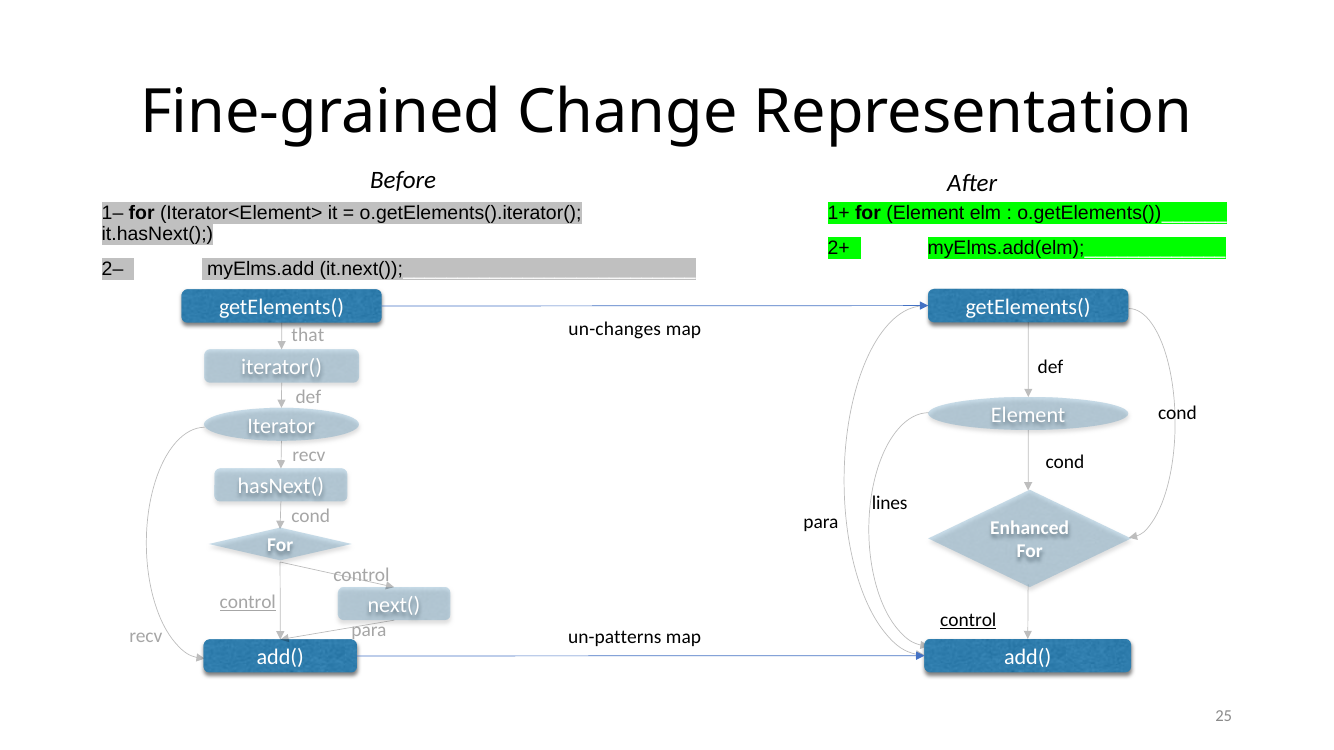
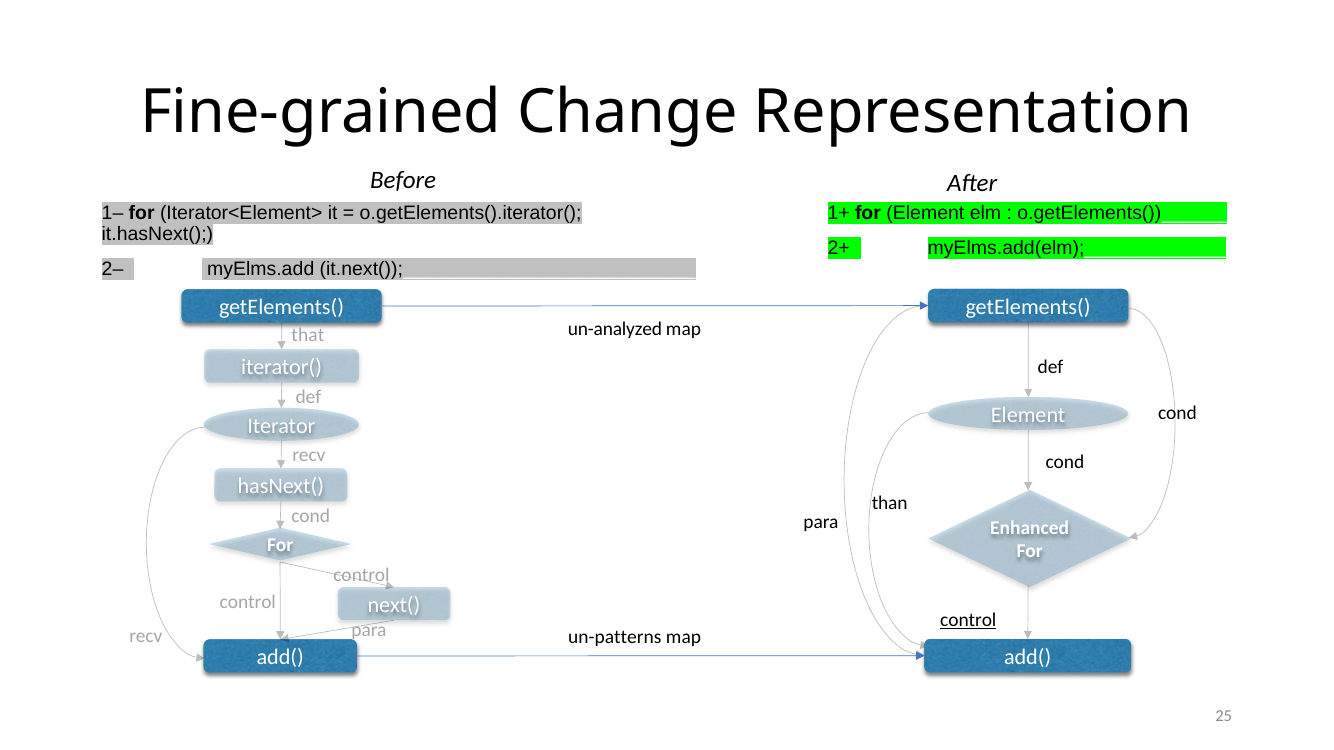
un-changes: un-changes -> un-analyzed (615, 330)
lines: lines -> than (890, 503)
control underline: present -> none (248, 602)
